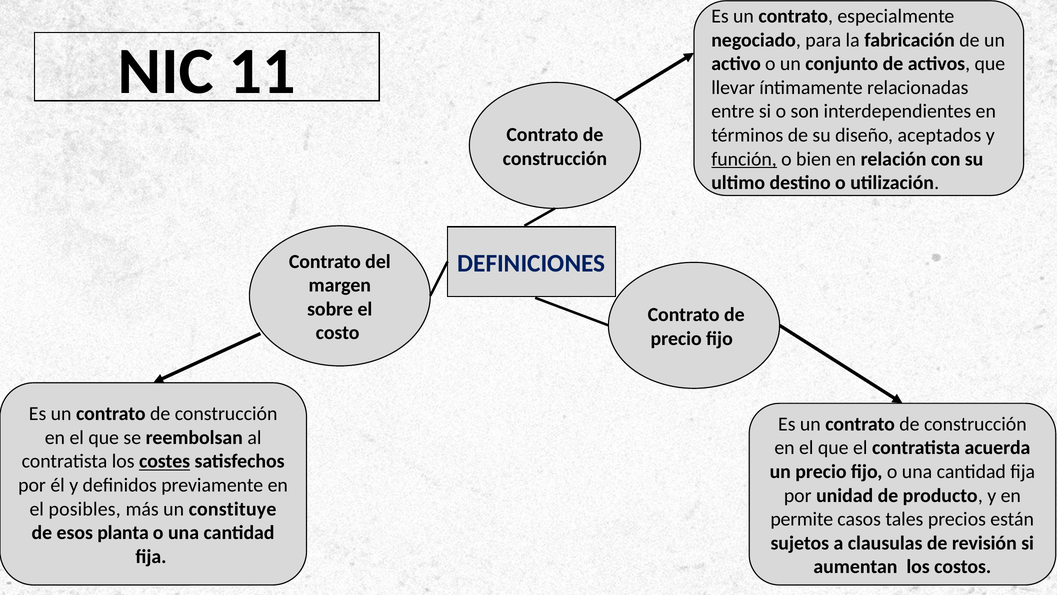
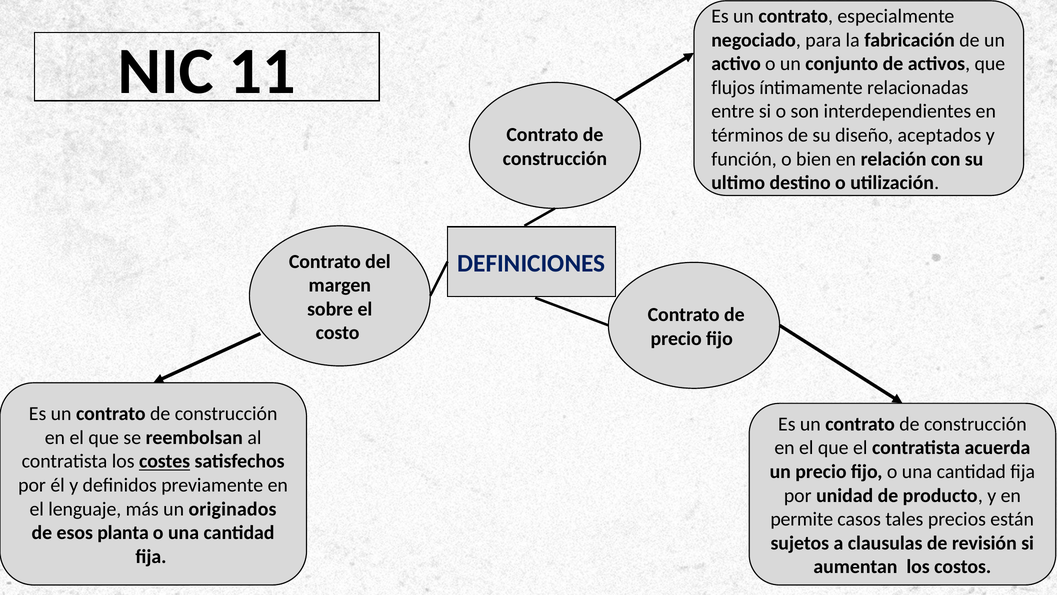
llevar: llevar -> flujos (733, 88)
función underline: present -> none (744, 159)
posibles: posibles -> lenguaje (85, 509)
constituye: constituye -> originados (233, 509)
